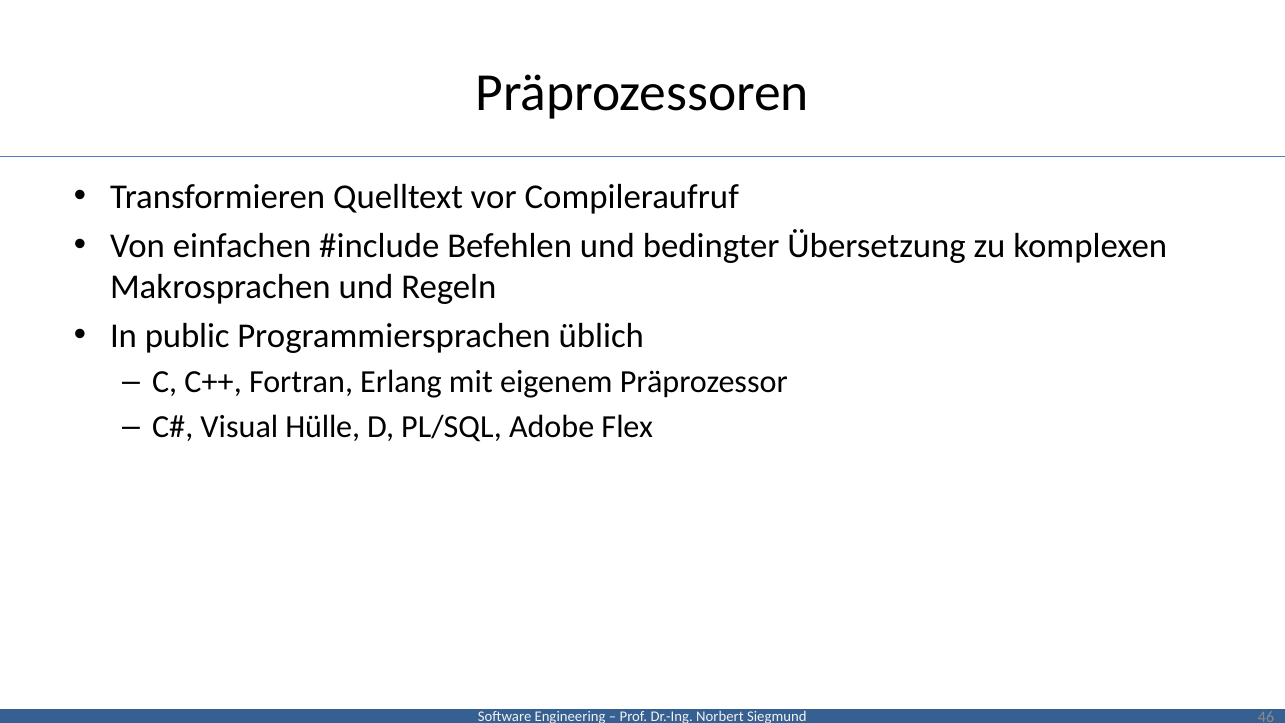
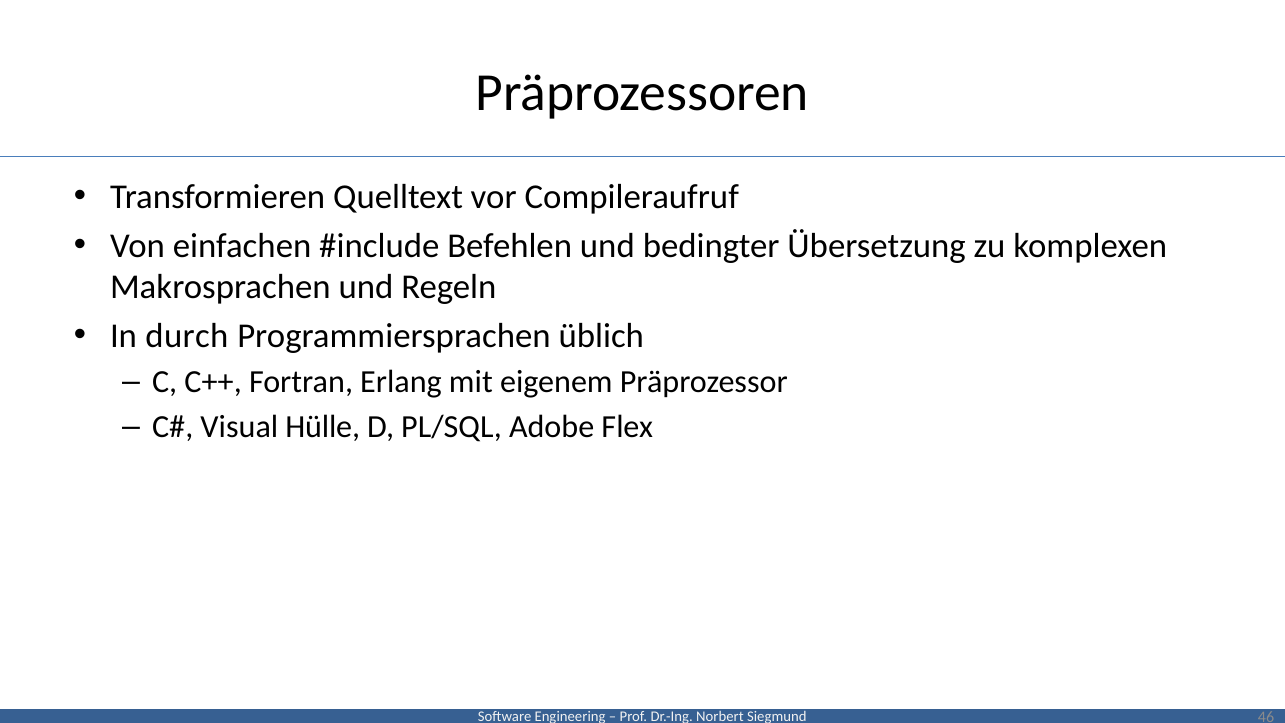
public: public -> durch (187, 336)
